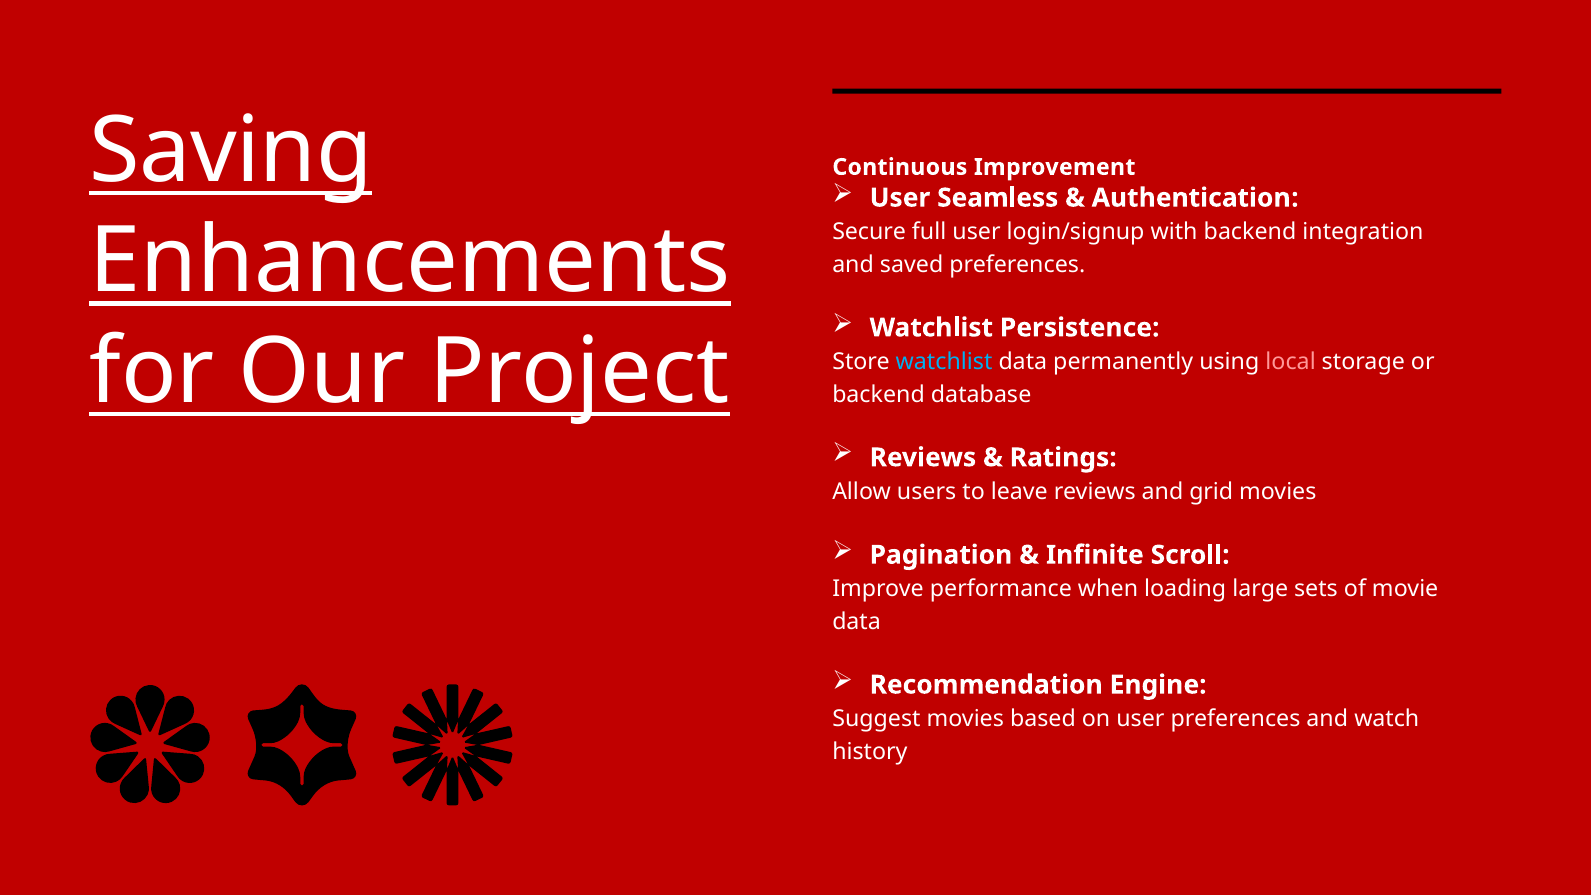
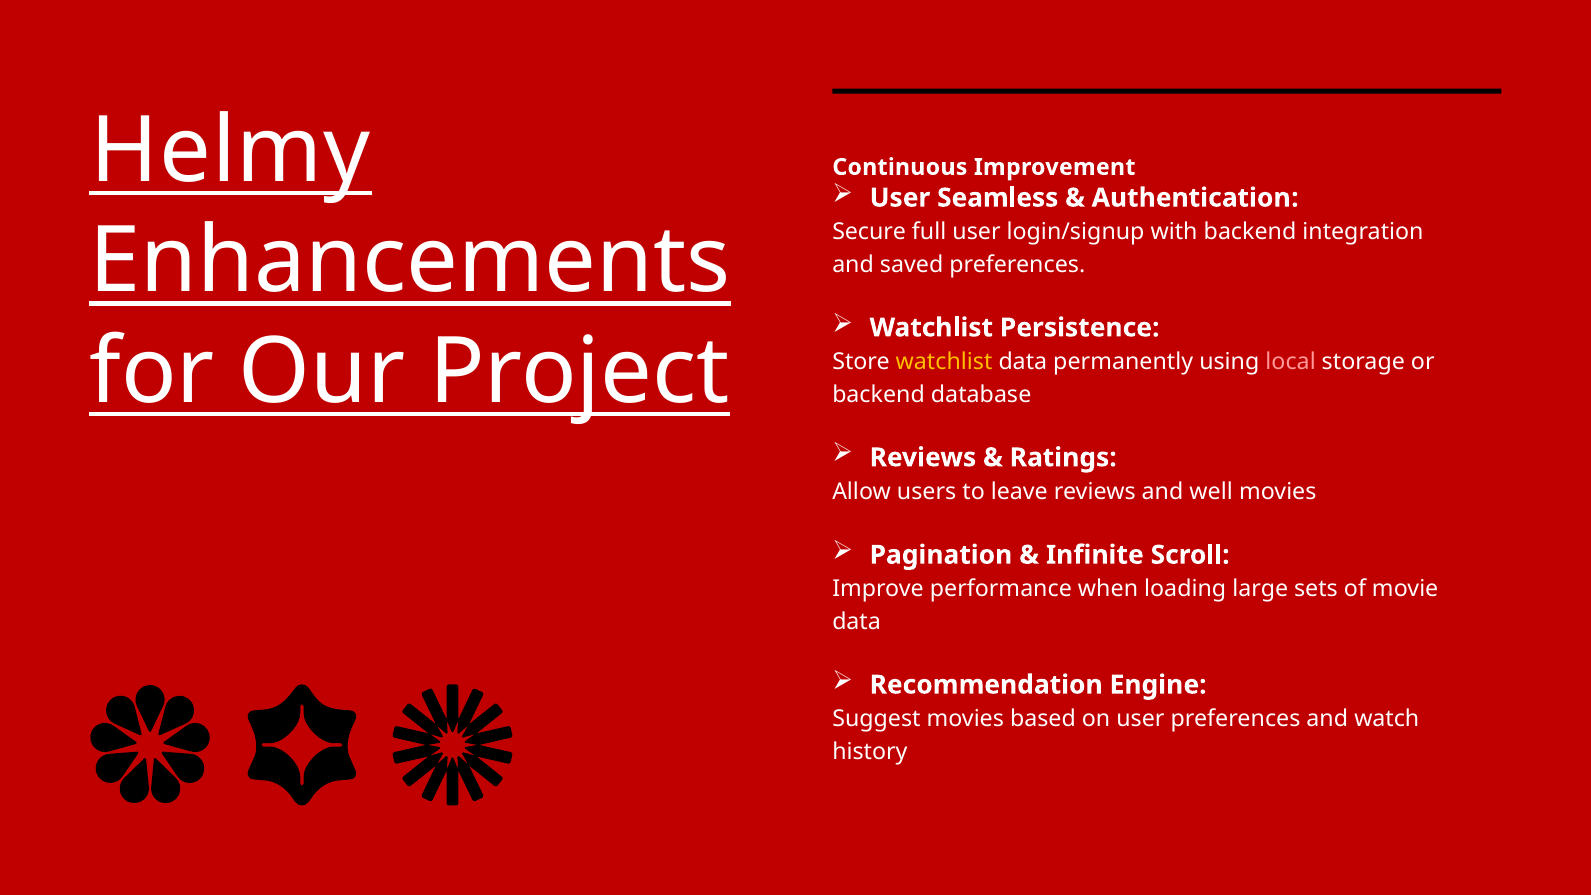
Saving: Saving -> Helmy (230, 151)
watchlist colour: light blue -> yellow (944, 362)
grid: grid -> well (1211, 492)
